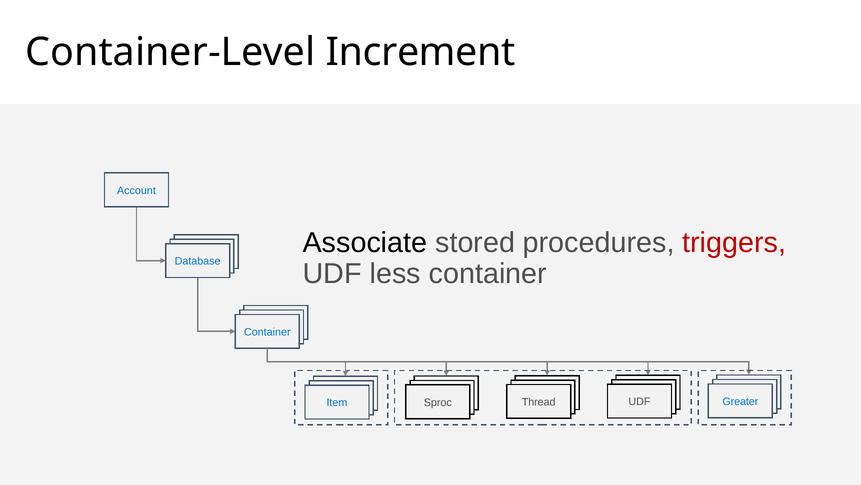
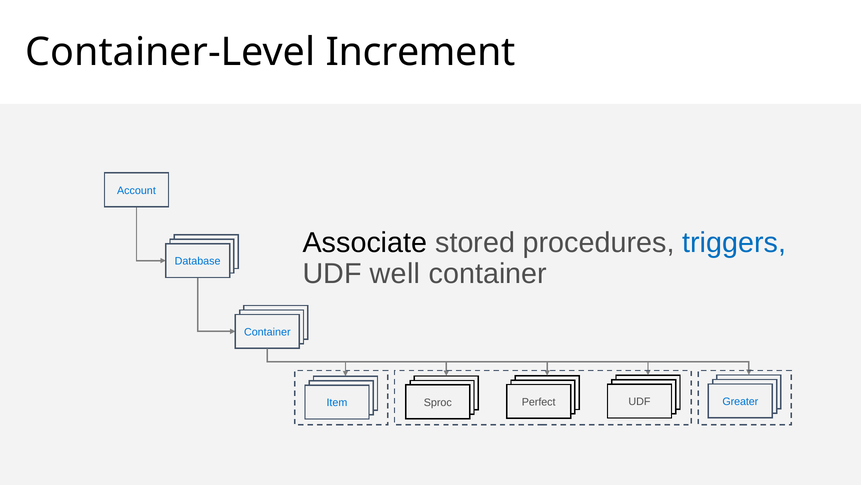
triggers colour: red -> blue (734, 242)
less: less -> well (395, 273)
Thread: Thread -> Perfect (539, 402)
